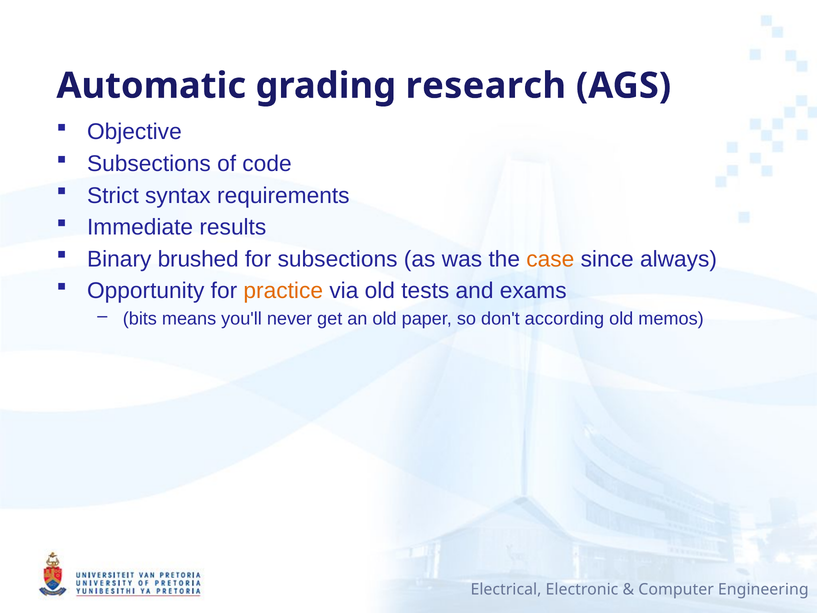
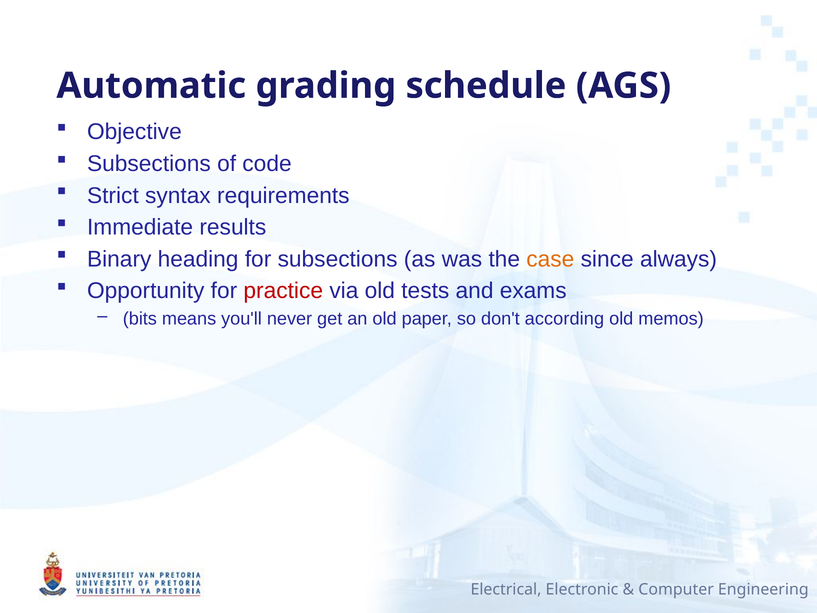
research: research -> schedule (486, 86)
brushed: brushed -> heading (198, 259)
practice colour: orange -> red (283, 291)
